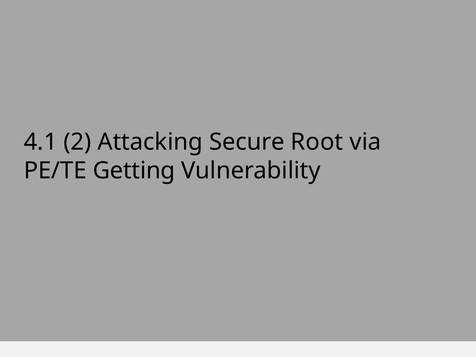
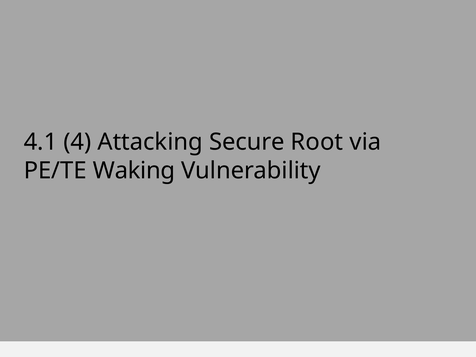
2: 2 -> 4 (77, 142)
Getting: Getting -> Waking (134, 171)
